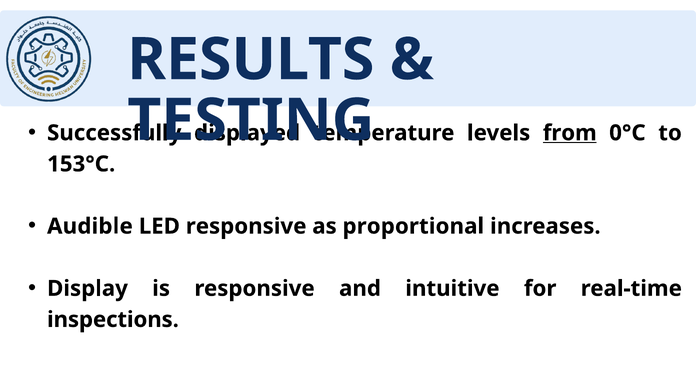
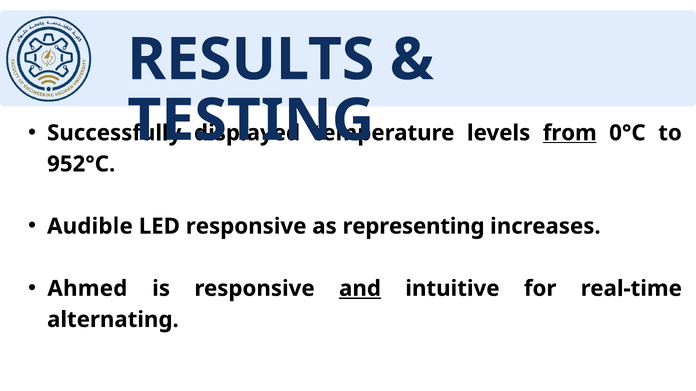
153°C: 153°C -> 952°C (81, 164)
proportional: proportional -> representing (414, 227)
Display: Display -> Ahmed (87, 289)
and underline: none -> present (360, 289)
inspections: inspections -> alternating (113, 320)
